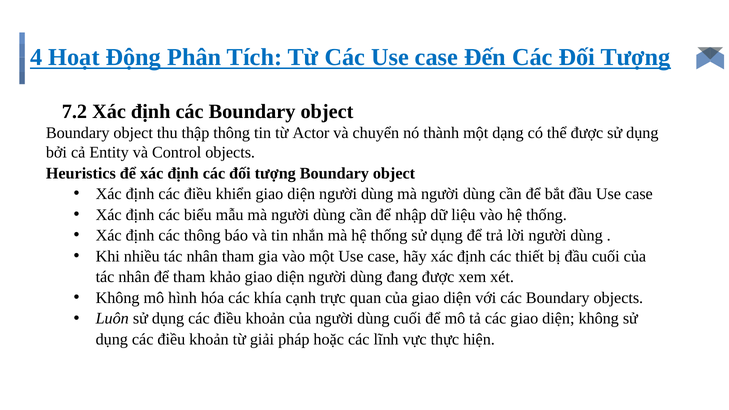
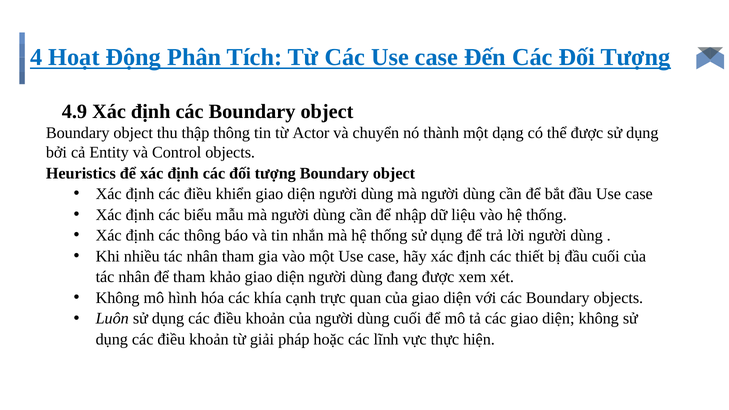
7.2: 7.2 -> 4.9 (74, 112)
